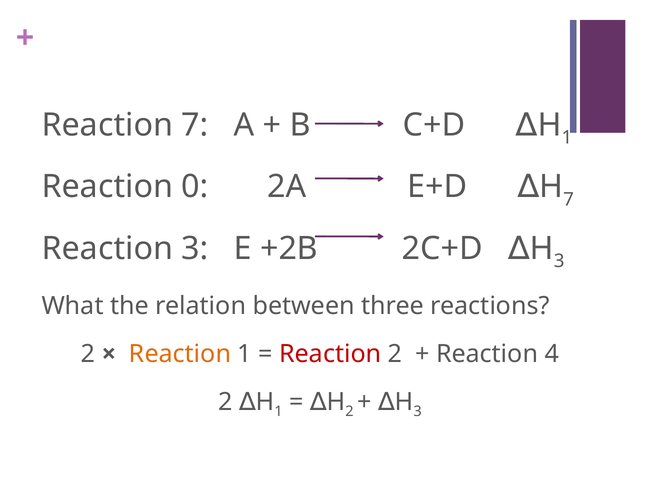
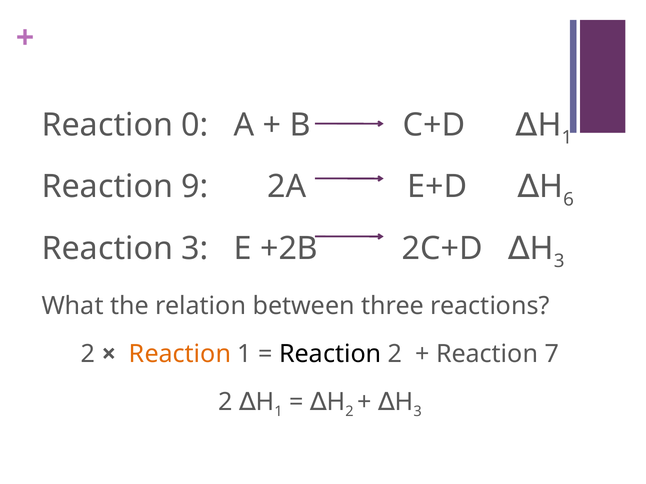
Reaction 7: 7 -> 0 (195, 125)
0: 0 -> 9 (195, 187)
7: 7 -> 6 (569, 200)
Reaction colour: red -> black (330, 354)
4: 4 -> 7 (552, 354)
